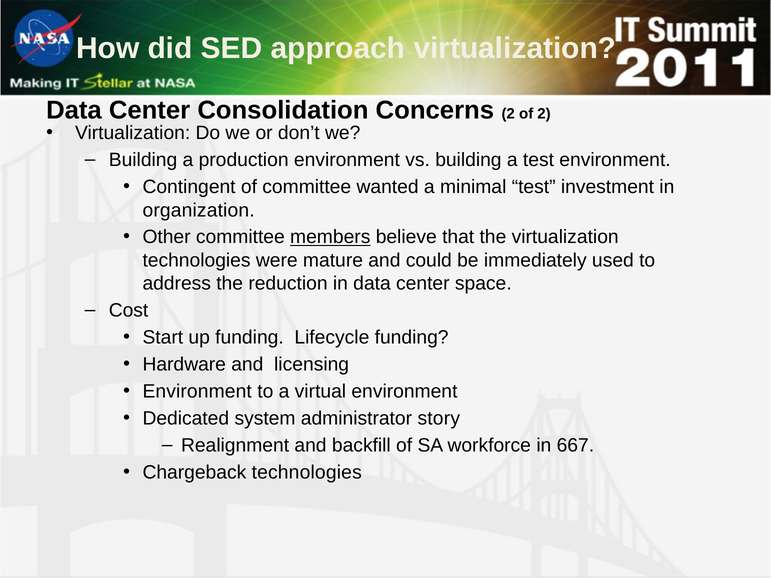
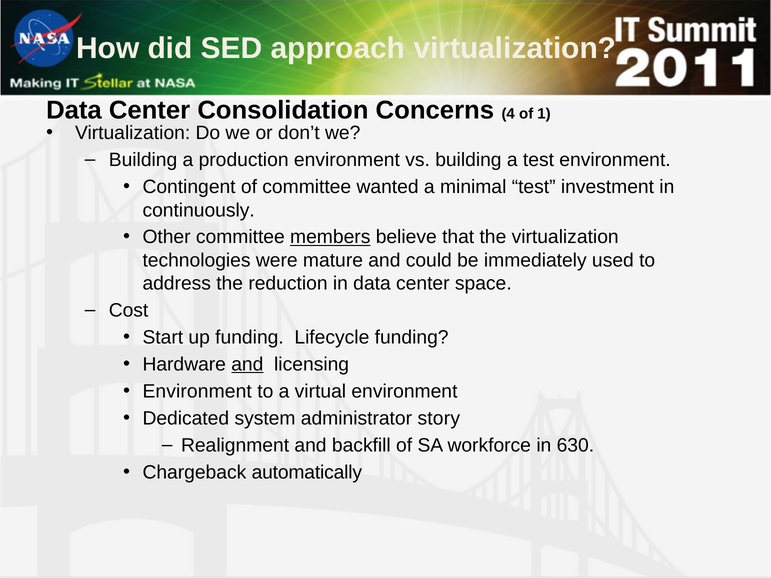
Concerns 2: 2 -> 4 (508, 114)
of 2: 2 -> 1 (544, 114)
organization: organization -> continuously (199, 210)
and underline: none -> present (247, 364)
667: 667 -> 630 (575, 445)
Chargeback technologies: technologies -> automatically (307, 472)
